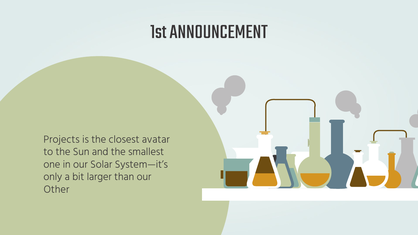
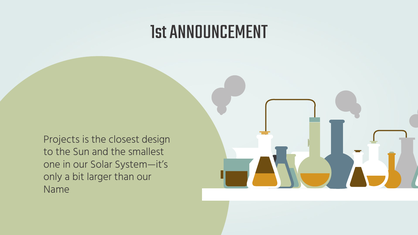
avatar: avatar -> design (156, 139)
Other: Other -> Name (56, 190)
